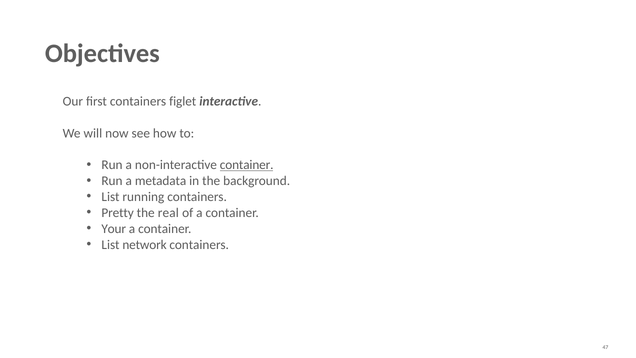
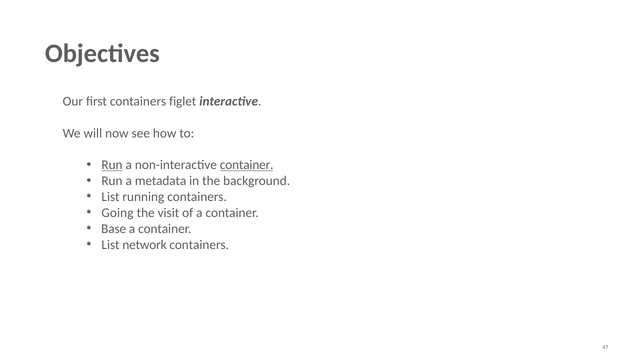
Run underline: none -> present (112, 165)
Pretty: Pretty -> Going (117, 213)
real: real -> visit (168, 213)
Your: Your -> Base (114, 229)
